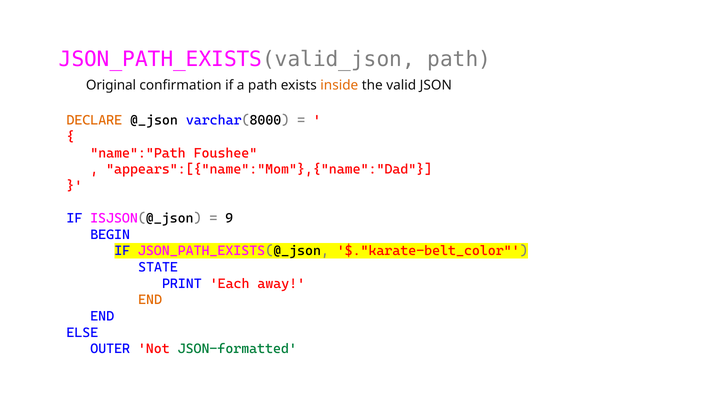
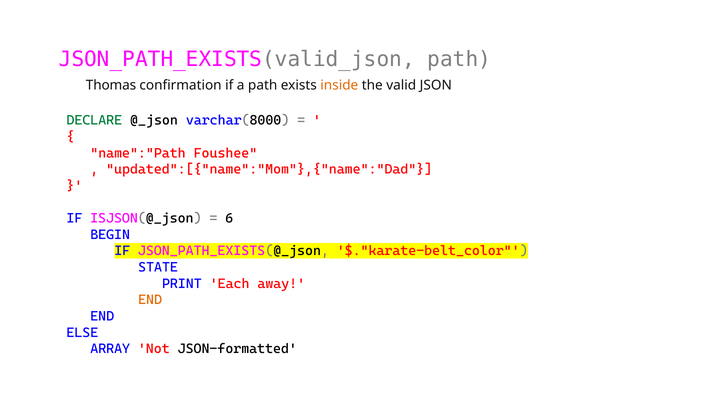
Original: Original -> Thomas (111, 85)
DECLARE colour: orange -> green (94, 120)
appears":[{"name":"Mom"},{"name":"Dad: appears":[{"name":"Mom"},{"name":"Dad -> updated":[{"name":"Mom"},{"name":"Dad (269, 169)
9: 9 -> 6 (229, 218)
OUTER: OUTER -> ARRAY (110, 349)
JSON-formatted colour: green -> black (237, 349)
